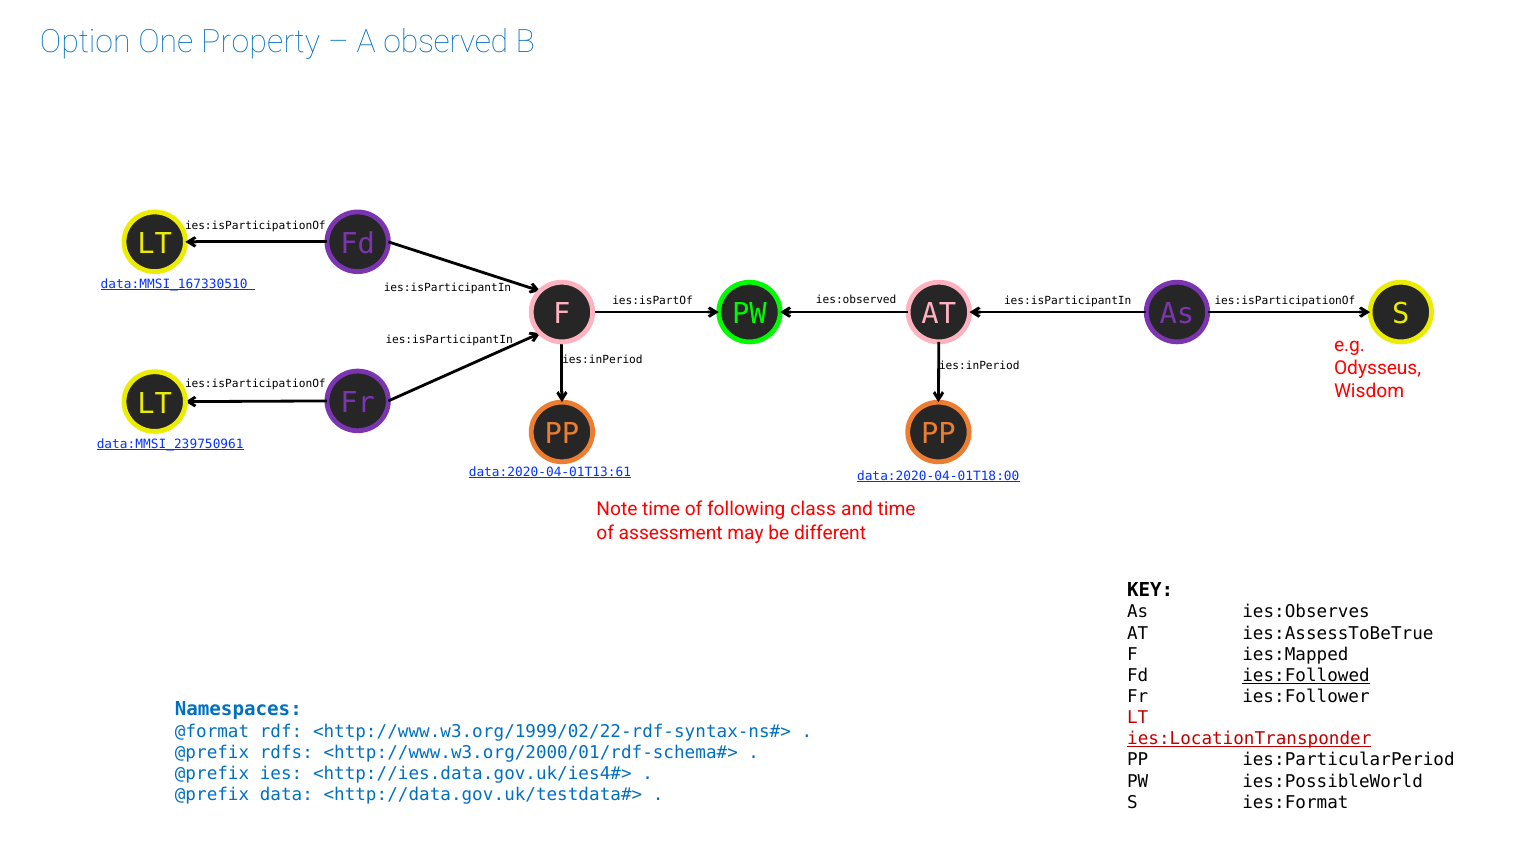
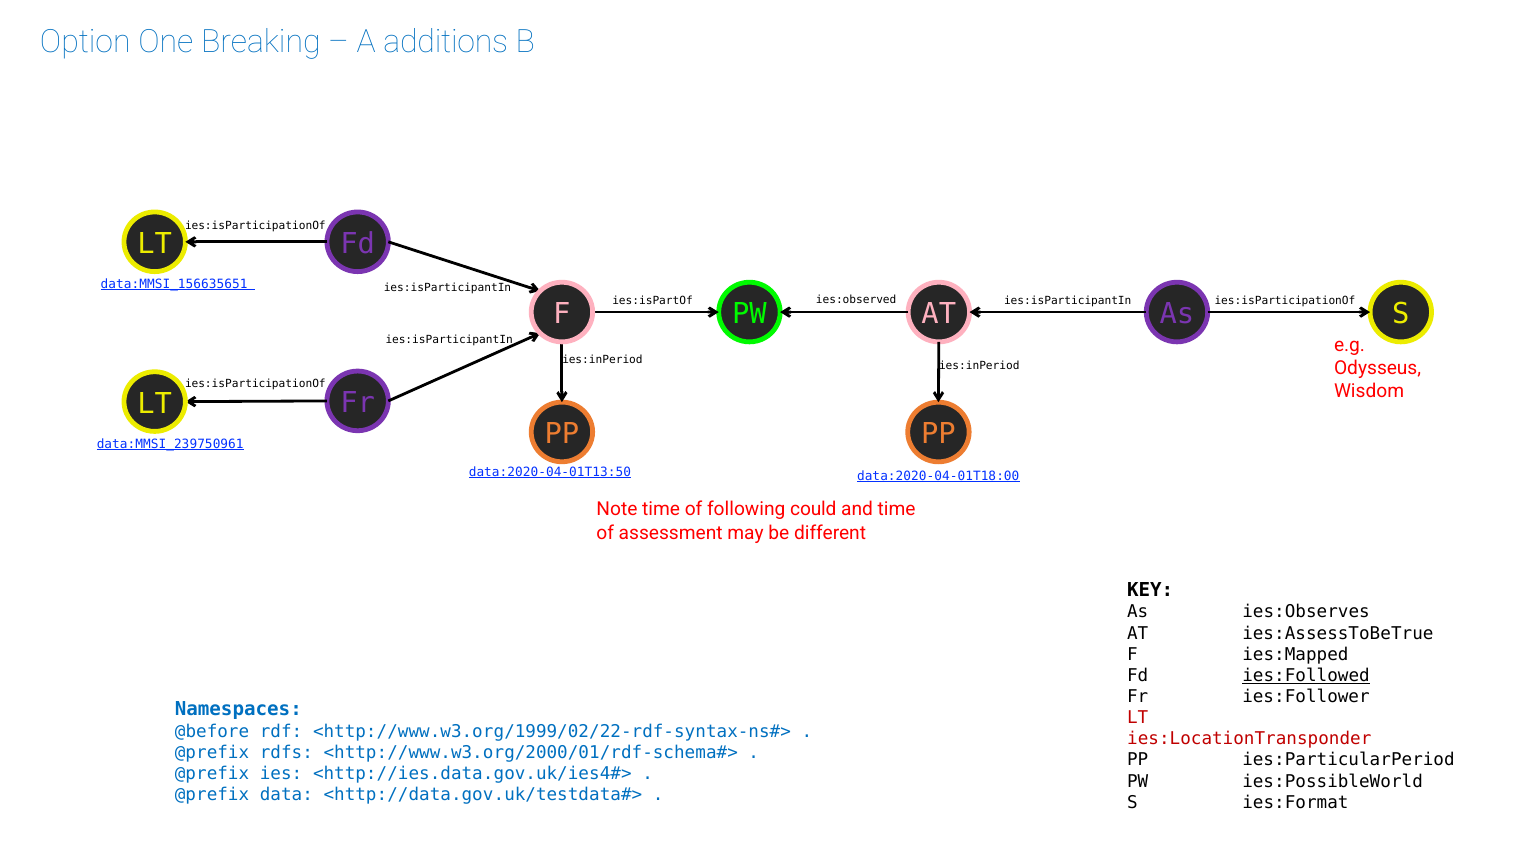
Property: Property -> Breaking (261, 42)
observed: observed -> additions (446, 42)
data:MMSI_167330510: data:MMSI_167330510 -> data:MMSI_156635651 (174, 285)
data:2020-04-01T13:61: data:2020-04-01T13:61 -> data:2020-04-01T13:50 (550, 473)
class: class -> could (813, 510)
@format: @format -> @before (212, 731)
ies:LocationTransponder underline: present -> none (1249, 739)
